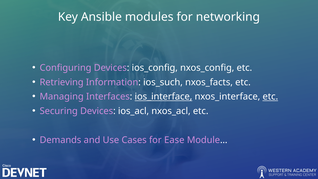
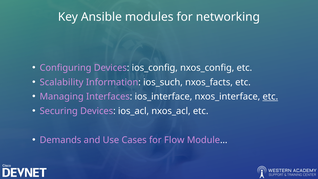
Retrieving: Retrieving -> Scalability (62, 82)
ios_interface underline: present -> none (163, 97)
Ease: Ease -> Flow (174, 140)
